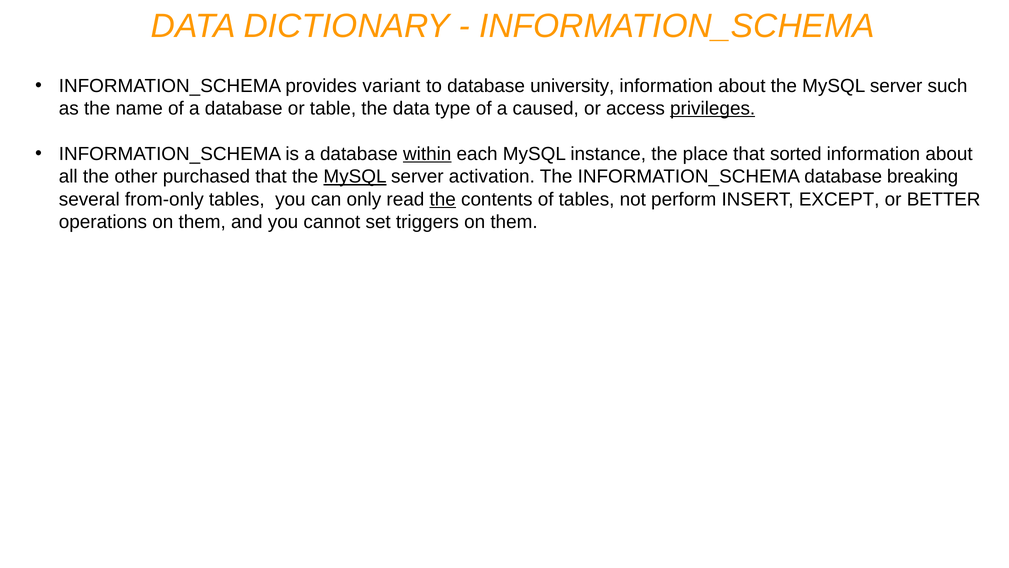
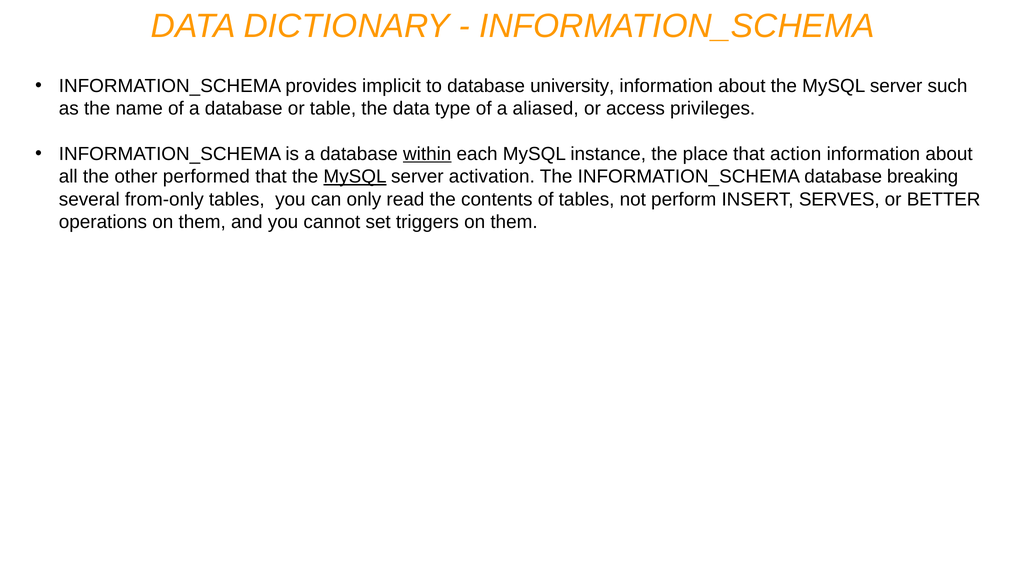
variant: variant -> implicit (391, 86)
caused: caused -> aliased (546, 108)
privileges underline: present -> none (713, 108)
sorted: sorted -> action (796, 154)
purchased: purchased -> performed (206, 177)
the underline: present -> none (443, 199)
EXCEPT: EXCEPT -> SERVES (839, 199)
